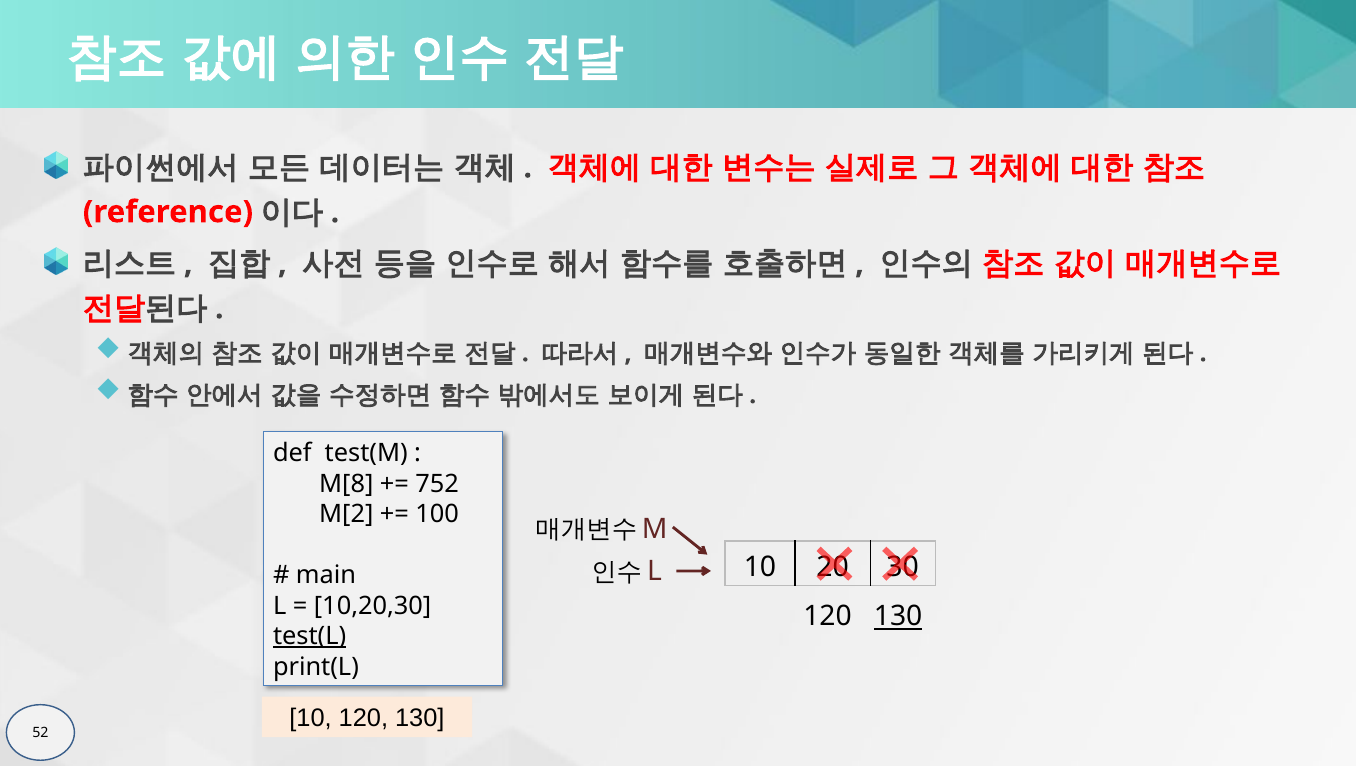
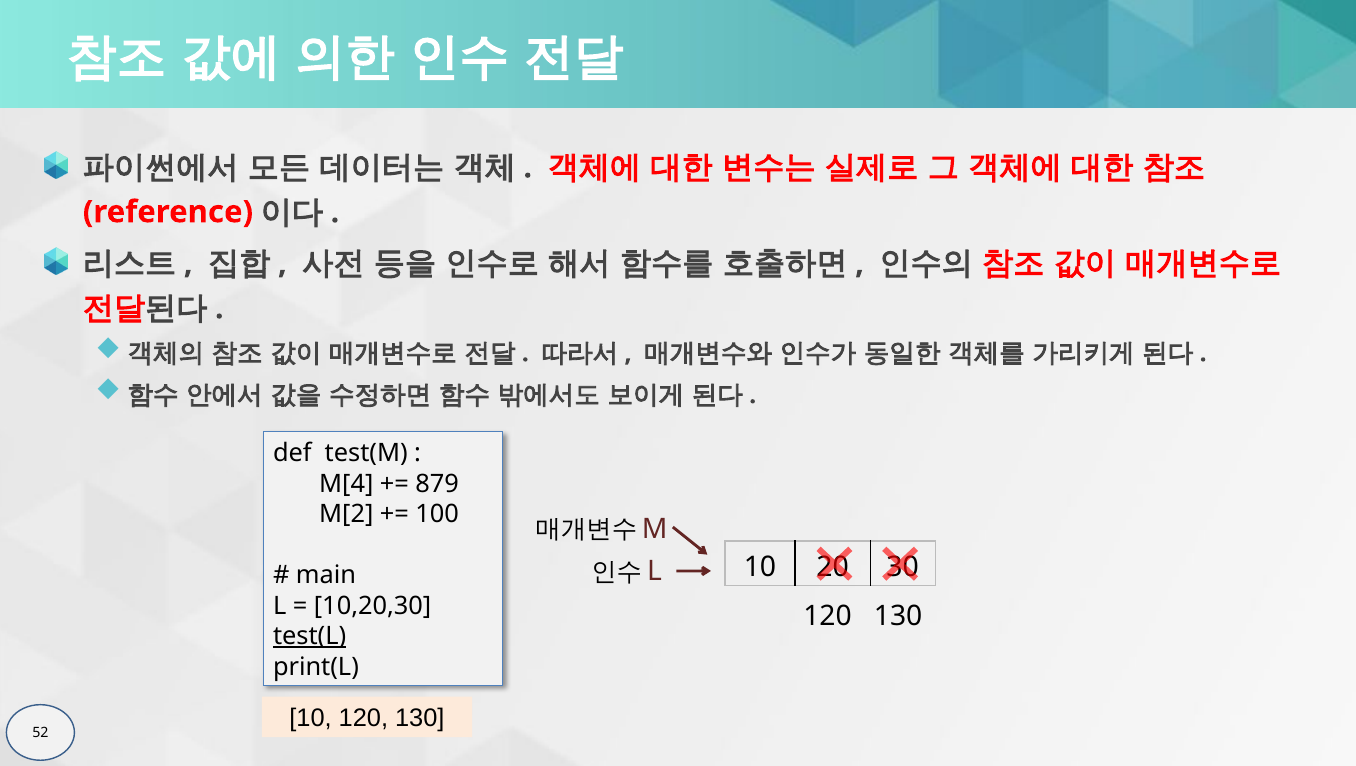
M[8: M[8 -> M[4 (346, 484)
752: 752 -> 879 (437, 484)
130 underline: present -> none (898, 617)
